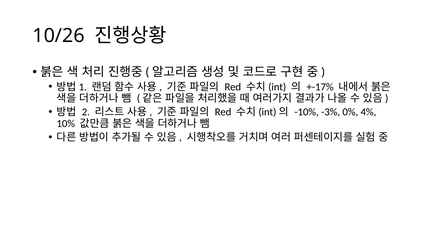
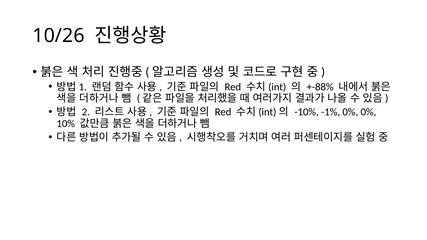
+-17%: +-17% -> +-88% (320, 87)
-3%: -3% -> -1% (331, 112)
0% 4%: 4% -> 0% (368, 112)
